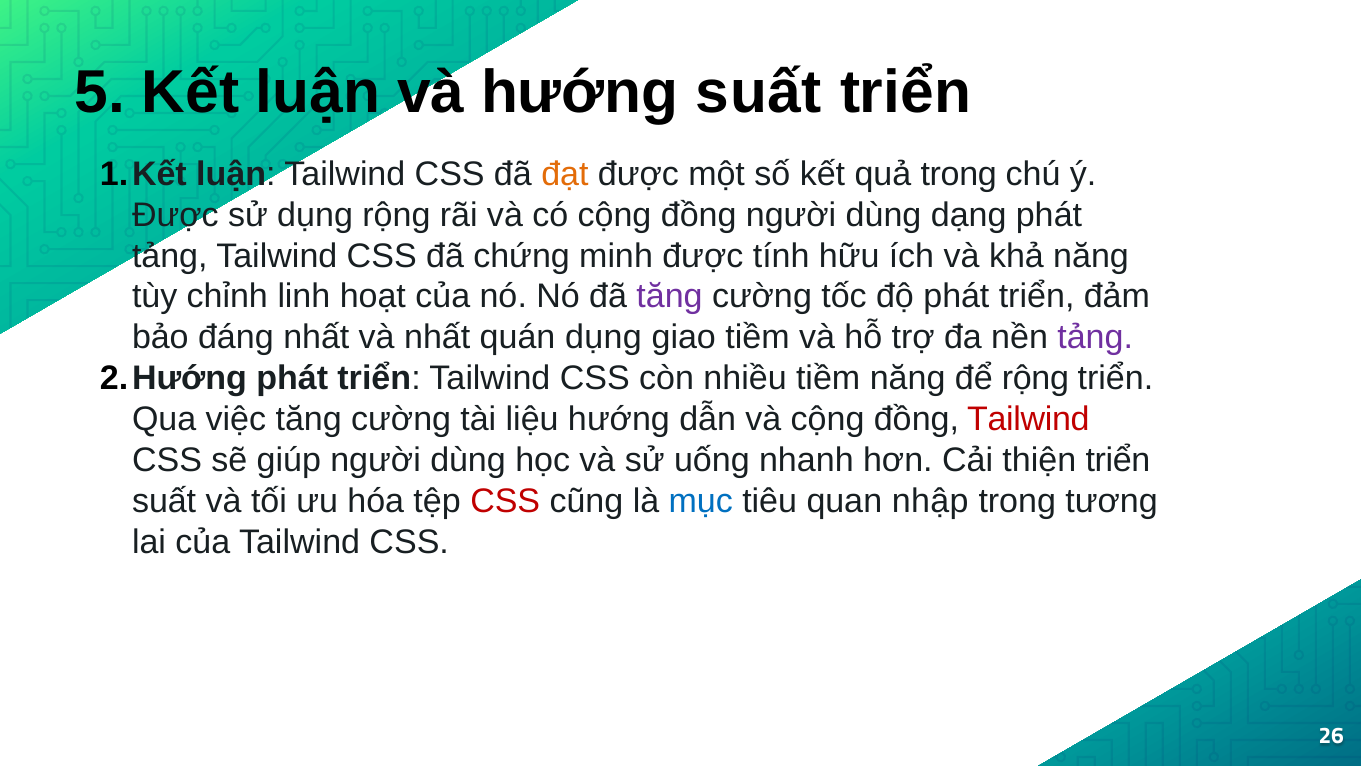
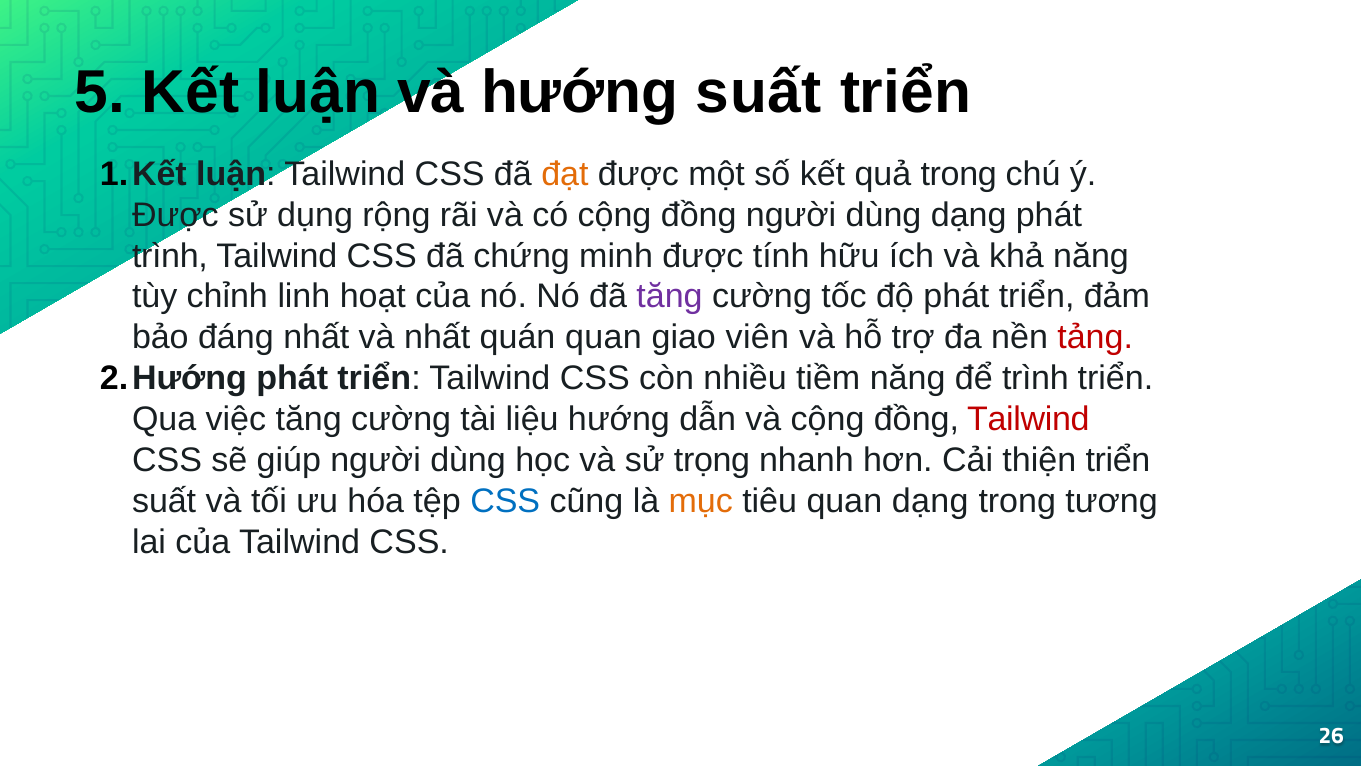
tảng: tảng -> trình (170, 256)
quán dụng: dụng -> quan (603, 337)
giao tiềm: tiềm -> viên (757, 337)
tảng colour: purple -> red (1095, 337)
để rộng: rộng -> trình (1035, 378)
uống: uống -> trọng (712, 460)
CSS colour: red -> blue (505, 501)
mục colour: blue -> orange (701, 501)
quan nhập: nhập -> dạng (930, 501)
